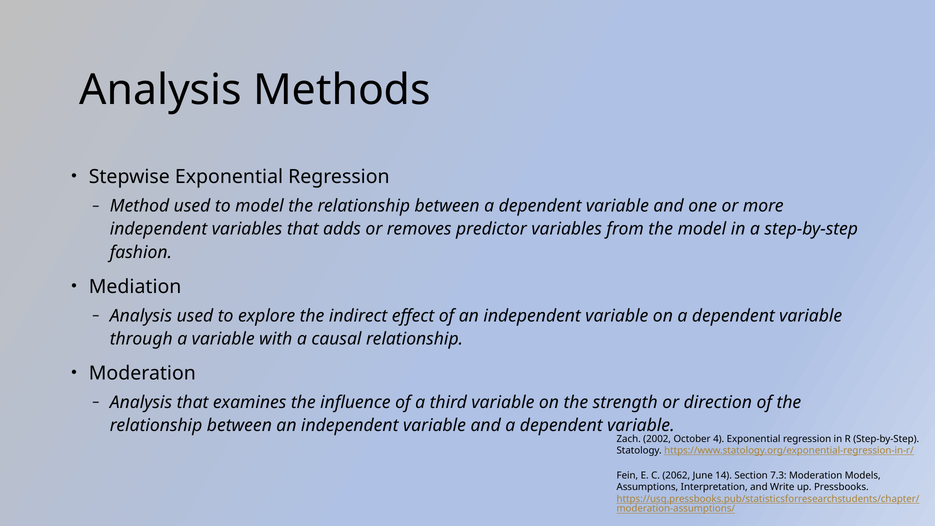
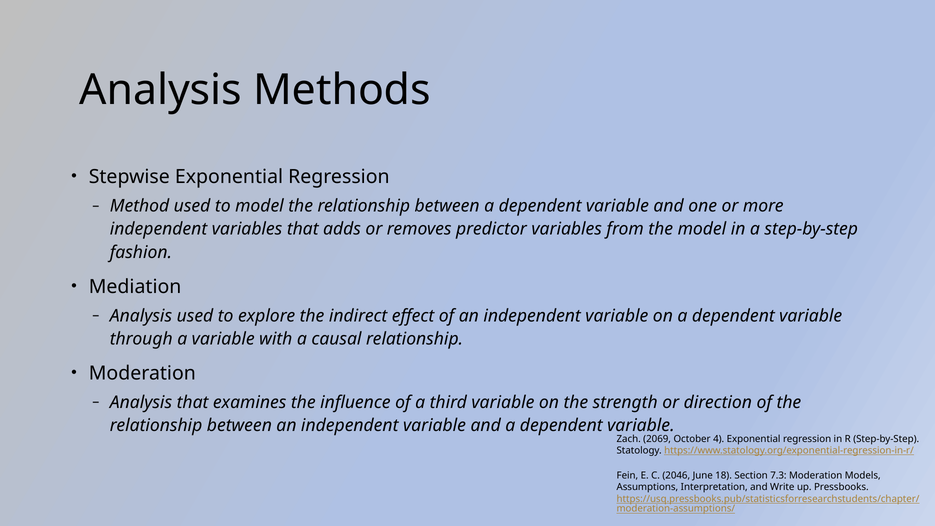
2002: 2002 -> 2069 (657, 439)
2062: 2062 -> 2046 (676, 475)
14: 14 -> 18 (724, 475)
